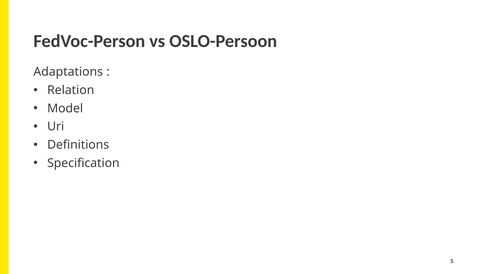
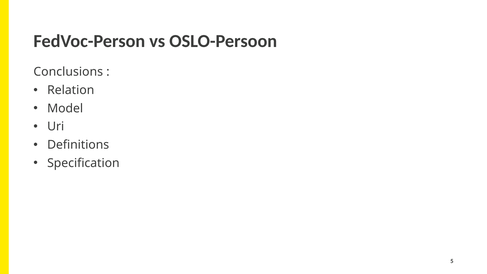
Adaptations: Adaptations -> Conclusions (68, 72)
